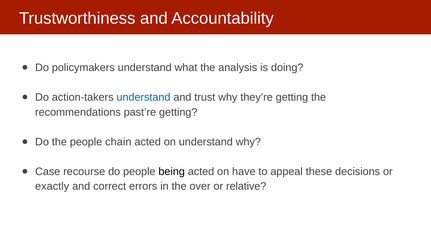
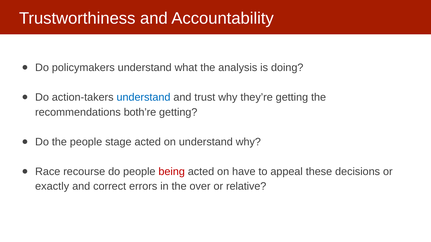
past’re: past’re -> both’re (140, 112)
chain: chain -> stage (118, 142)
Case: Case -> Race (48, 172)
being colour: black -> red (172, 172)
